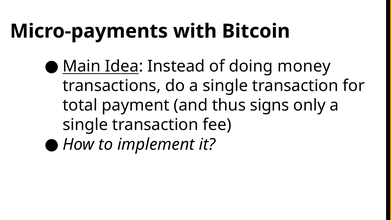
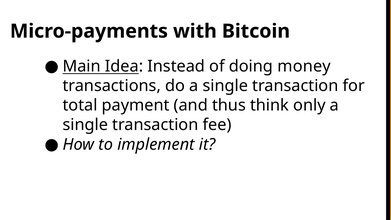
signs: signs -> think (269, 105)
